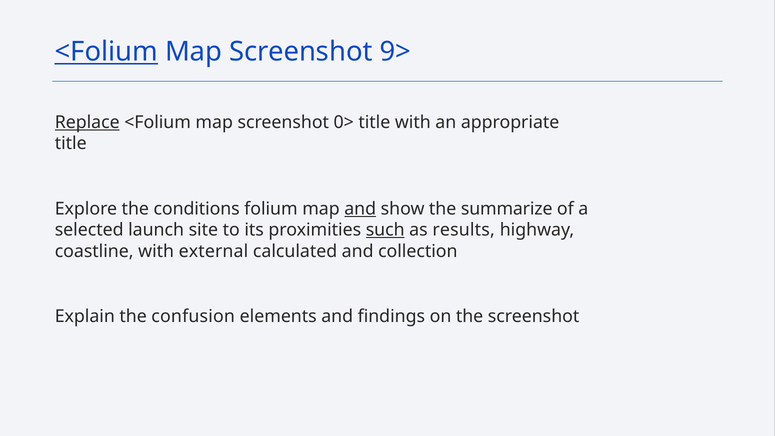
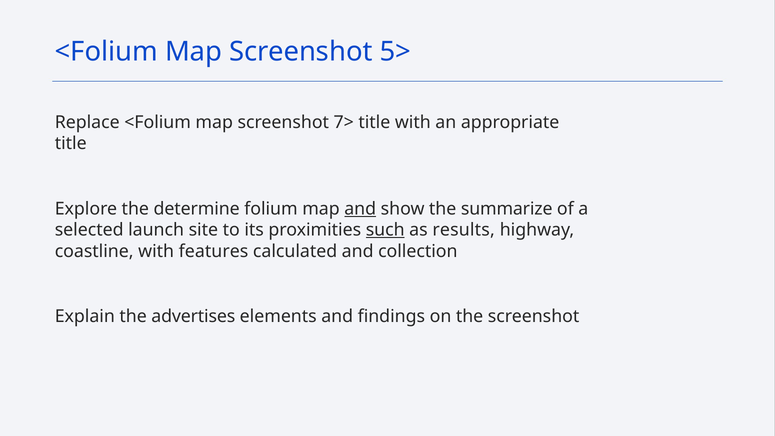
<Folium underline: present -> none (106, 52)
9>: 9> -> 5> (395, 52)
Replace underline: present -> none (87, 122)
0>: 0> -> 7> (344, 122)
conditions: conditions -> determine (197, 209)
external: external -> features (214, 251)
confusion: confusion -> advertises (193, 316)
